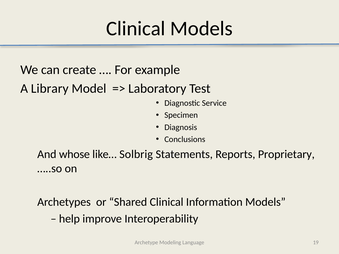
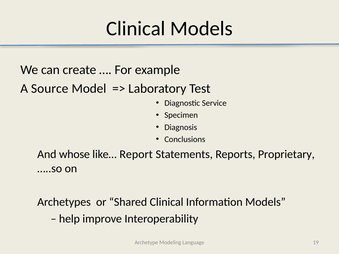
Library: Library -> Source (50, 89)
Solbrig: Solbrig -> Report (136, 154)
